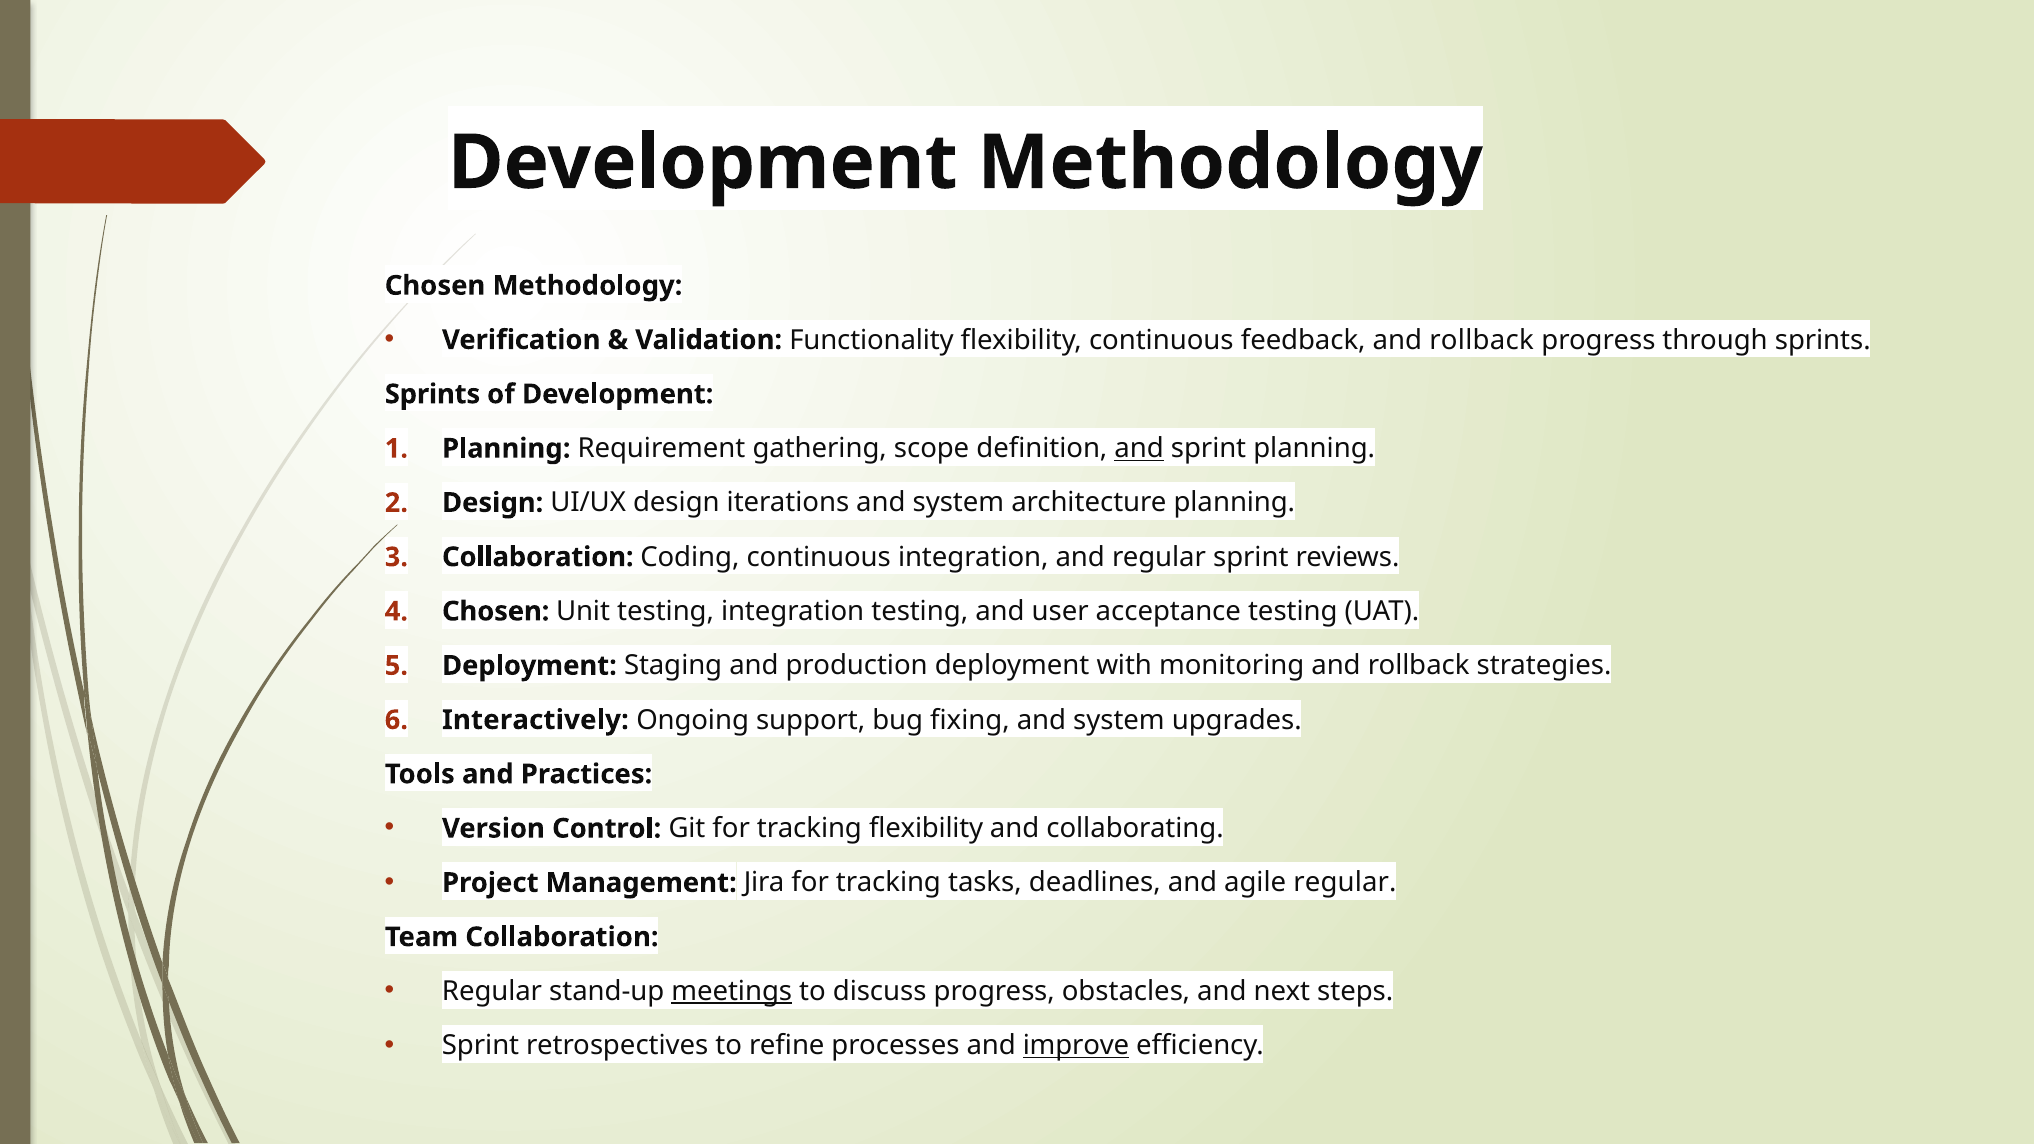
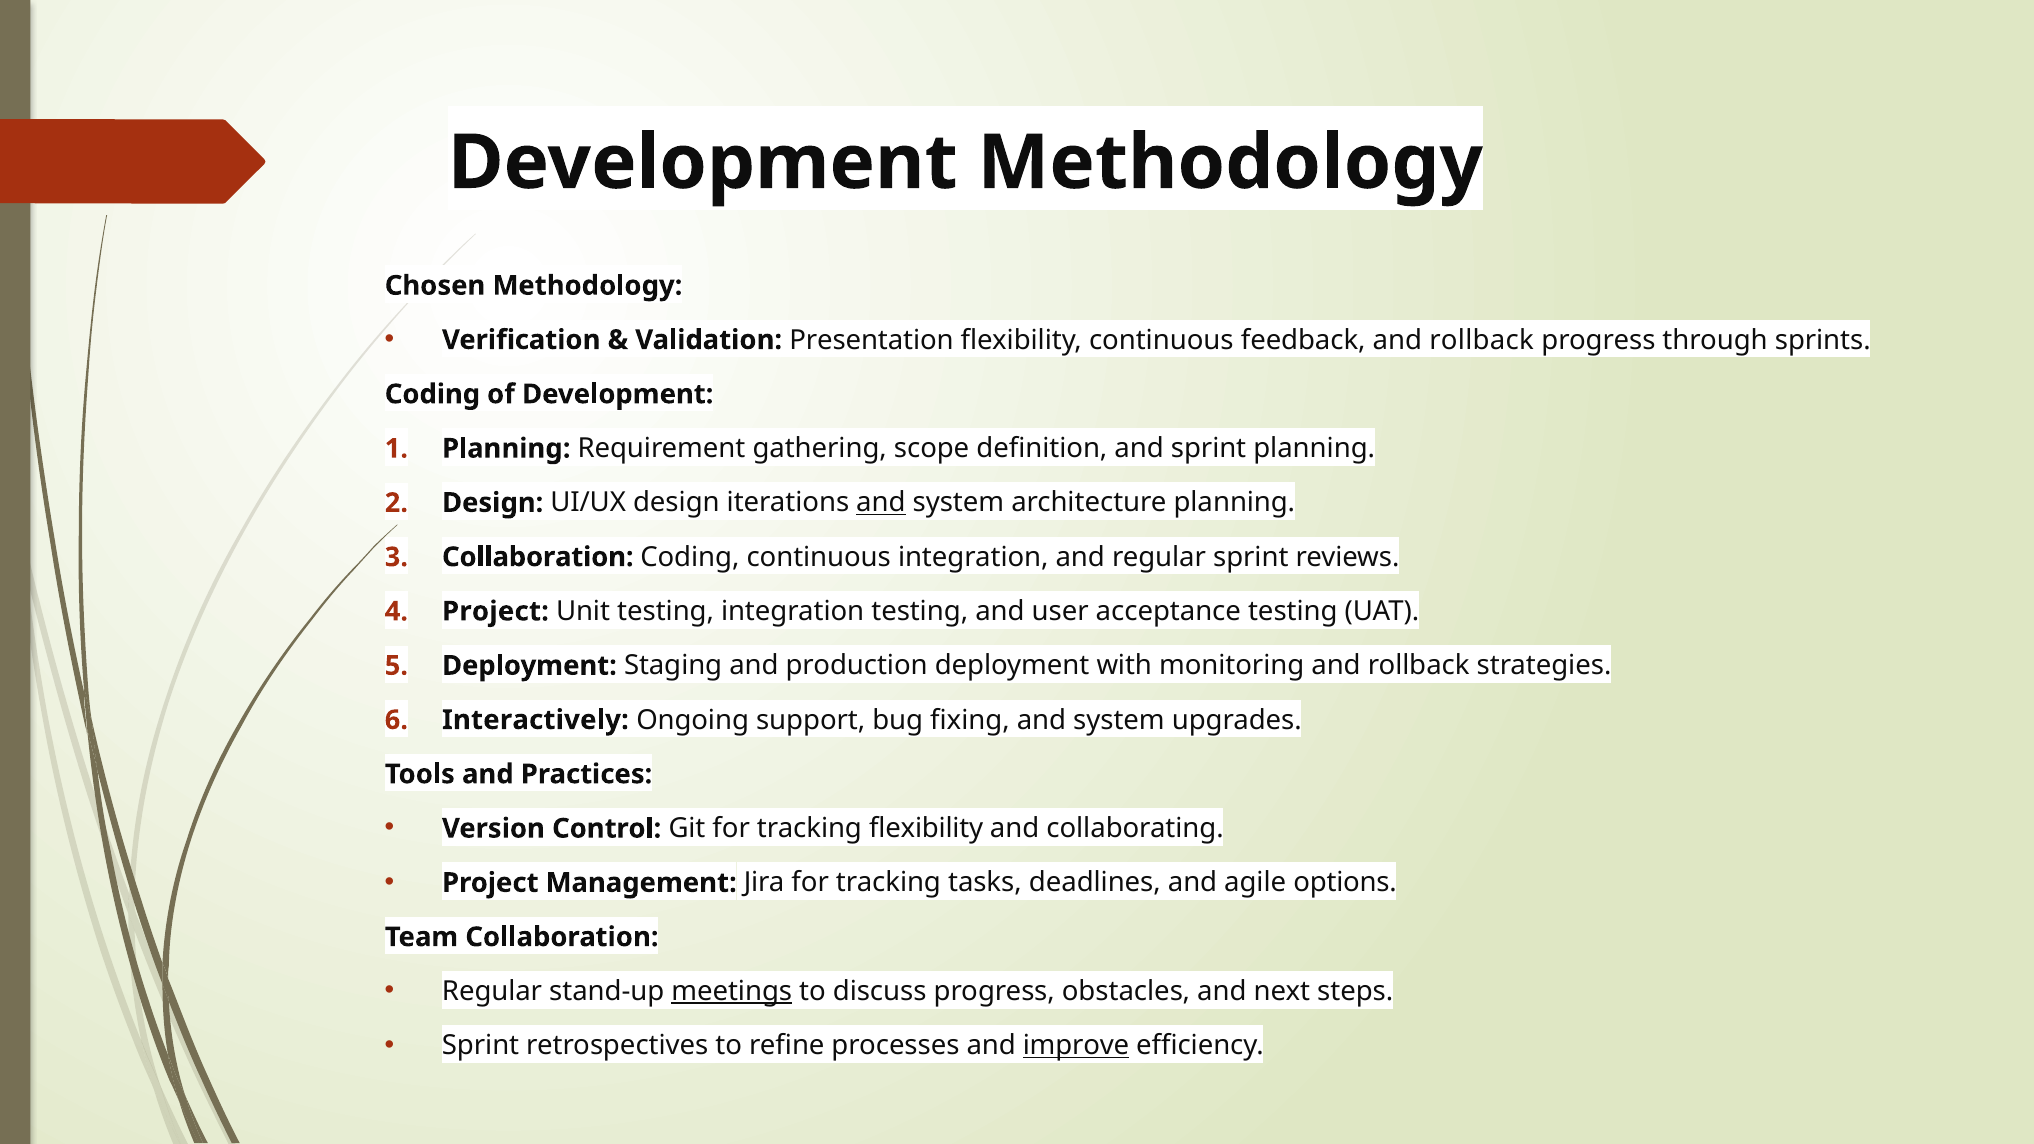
Functionality: Functionality -> Presentation (871, 340)
Sprints: Sprints -> Coding (432, 394)
and underline: present -> none (1139, 449)
and underline: none -> present (881, 503)
Chosen: Chosen -> Project (495, 611)
agile regular: regular -> options (1345, 883)
